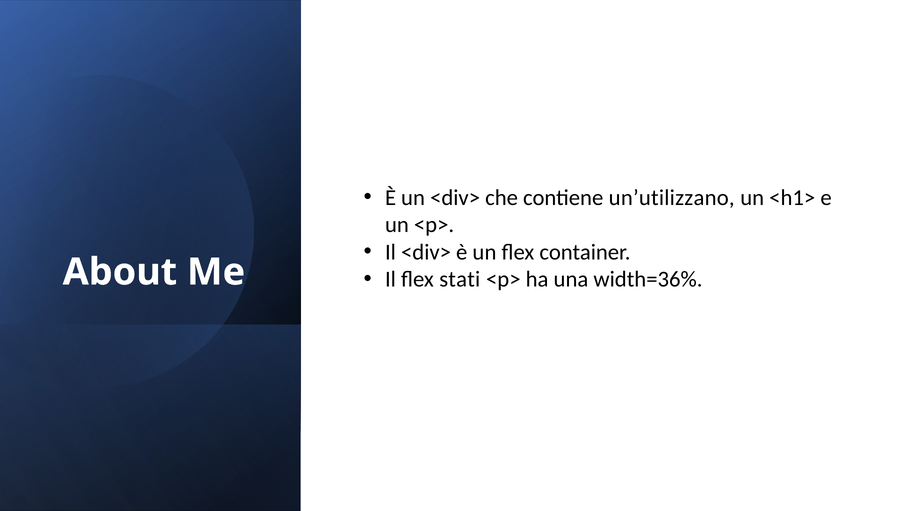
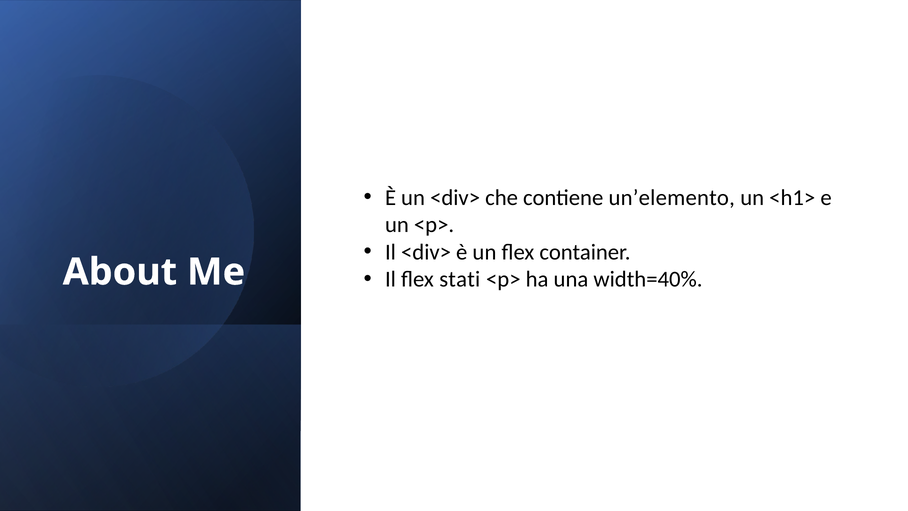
un’utilizzano: un’utilizzano -> un’elemento (672, 198)
width=36%: width=36% -> width=40% (648, 279)
